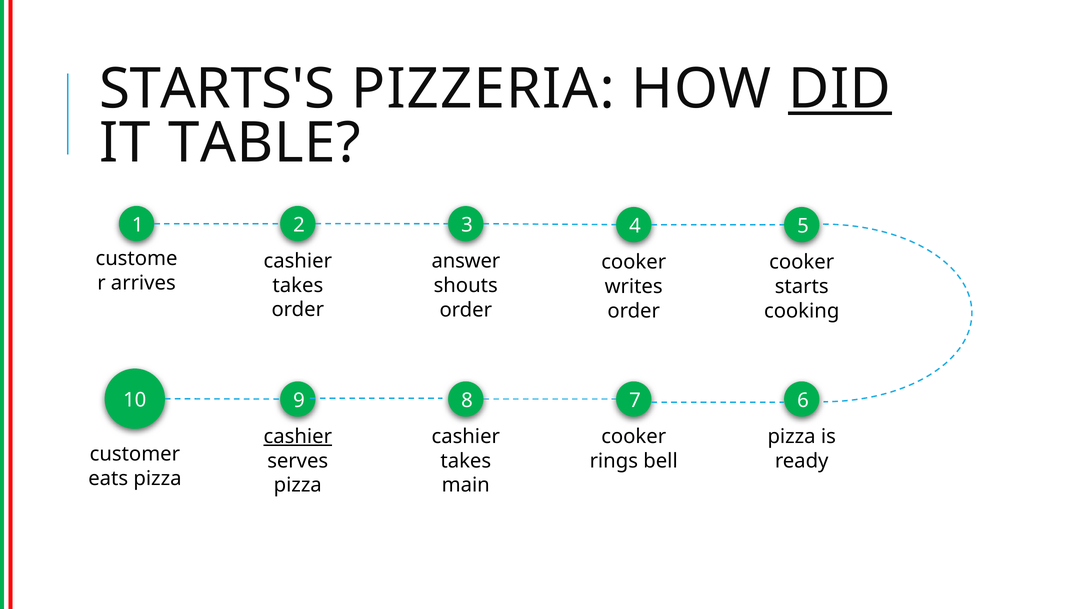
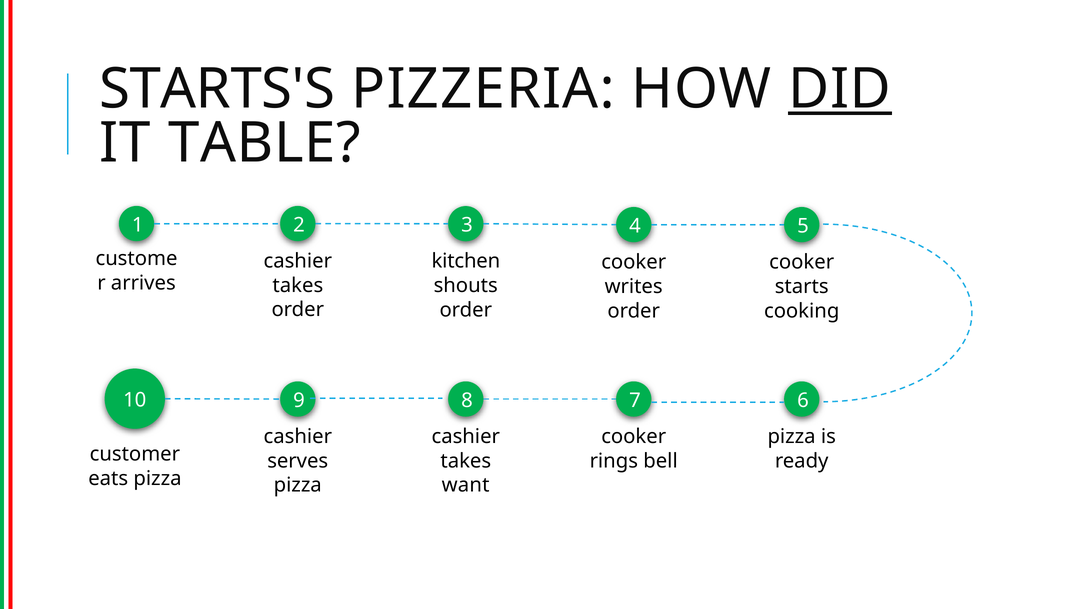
answer: answer -> kitchen (466, 261)
cashier underline: present -> none (298, 437)
main: main -> want (466, 485)
